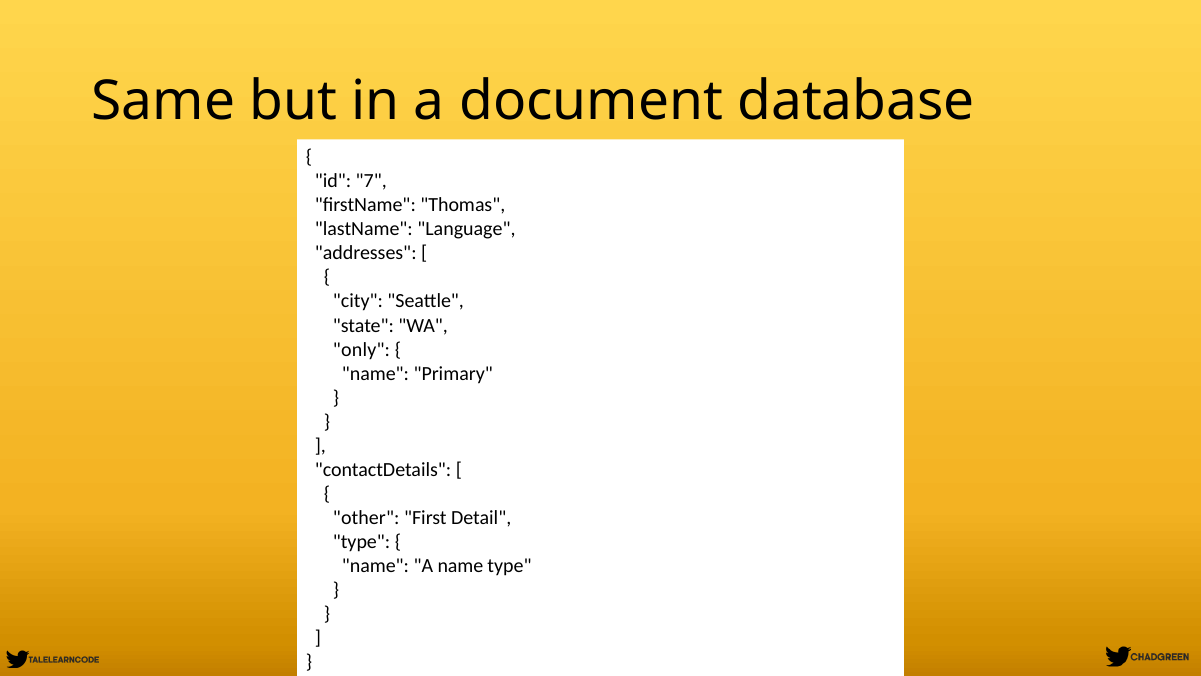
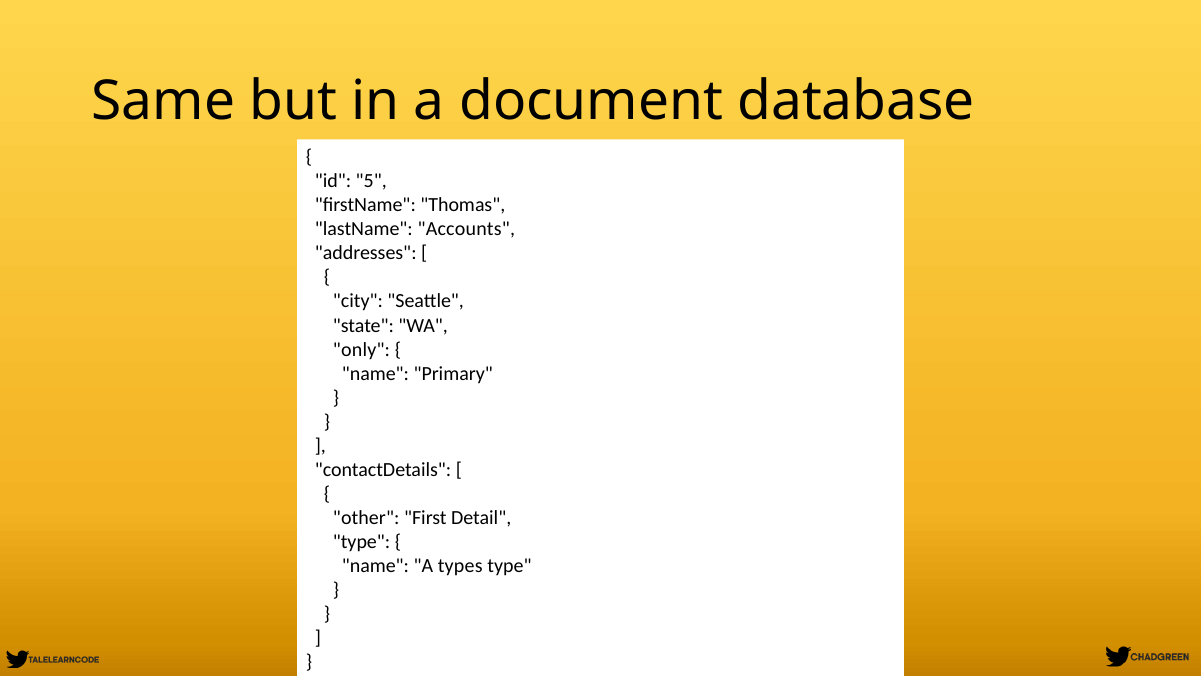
7: 7 -> 5 (371, 181)
Language: Language -> Accounts (466, 229)
A name: name -> types (460, 565)
